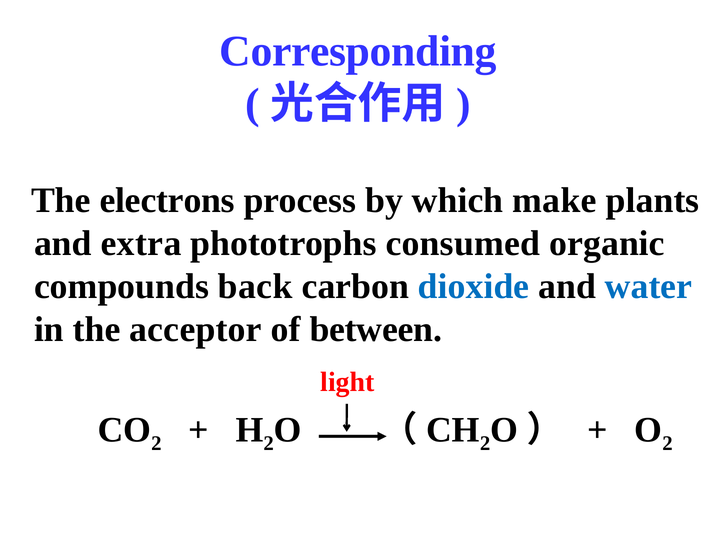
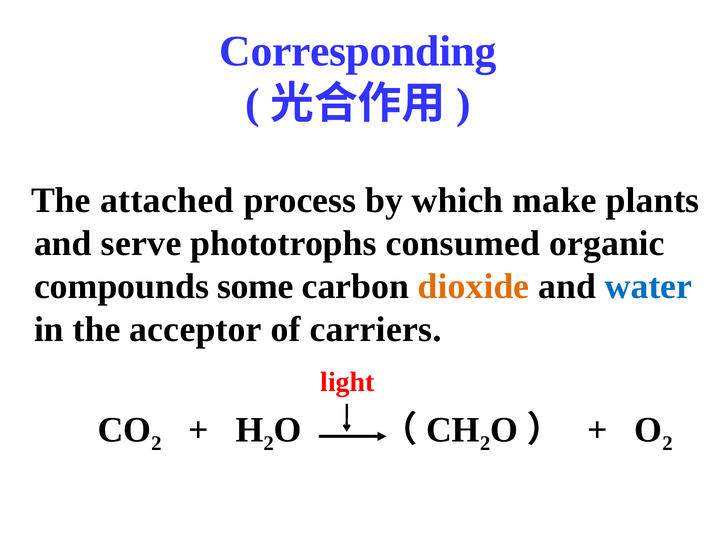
electrons: electrons -> attached (167, 201)
extra: extra -> serve (141, 244)
back: back -> some (256, 287)
dioxide colour: blue -> orange (474, 287)
between: between -> carriers (375, 329)
